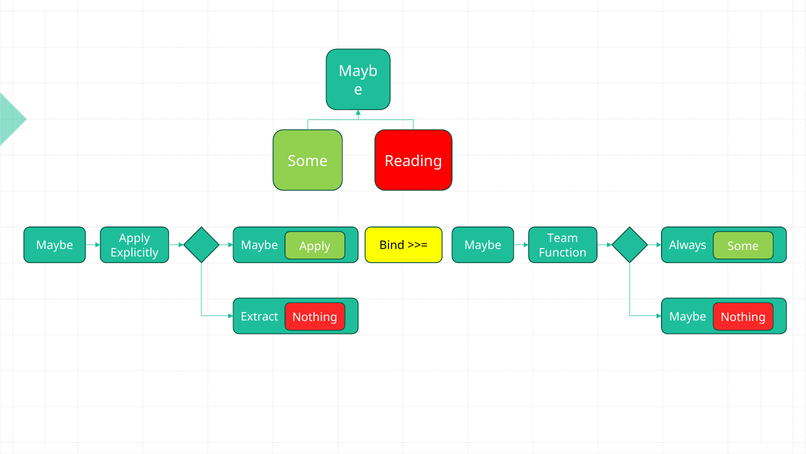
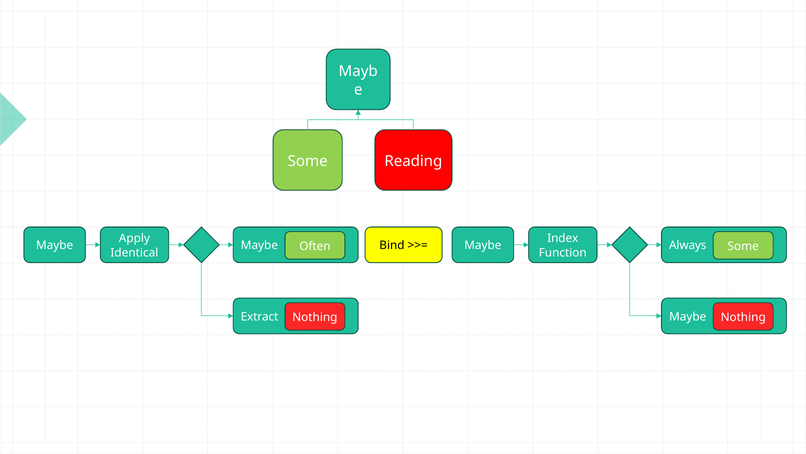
Team: Team -> Index (563, 238)
Apply: Apply -> Often (315, 246)
Explicitly: Explicitly -> Identical (134, 252)
